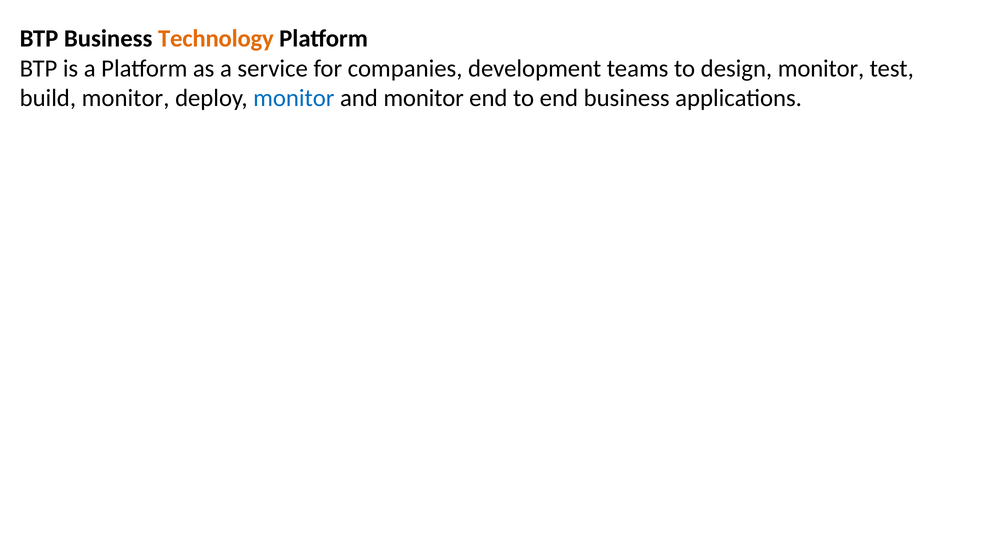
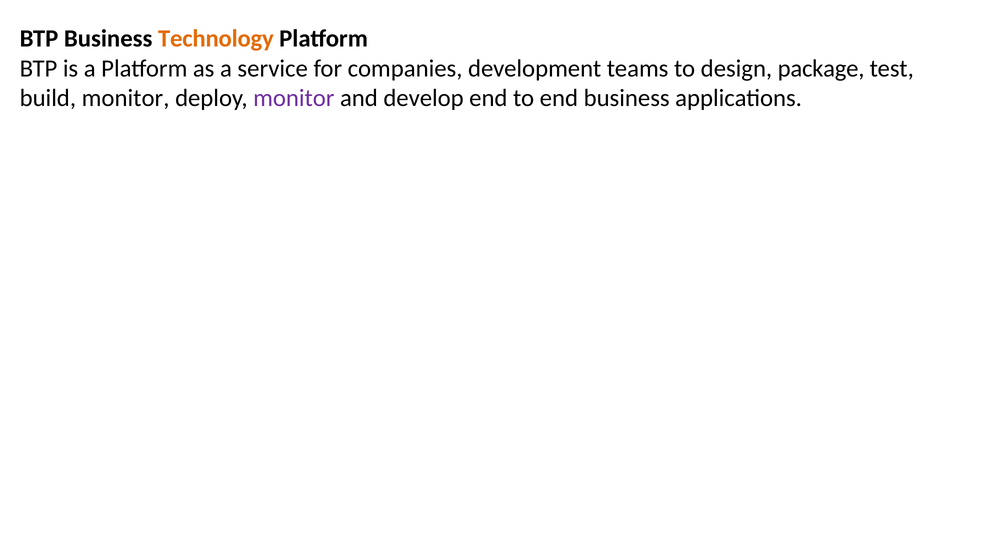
design monitor: monitor -> package (821, 68)
monitor colour: blue -> purple (294, 98)
and monitor: monitor -> develop (424, 98)
